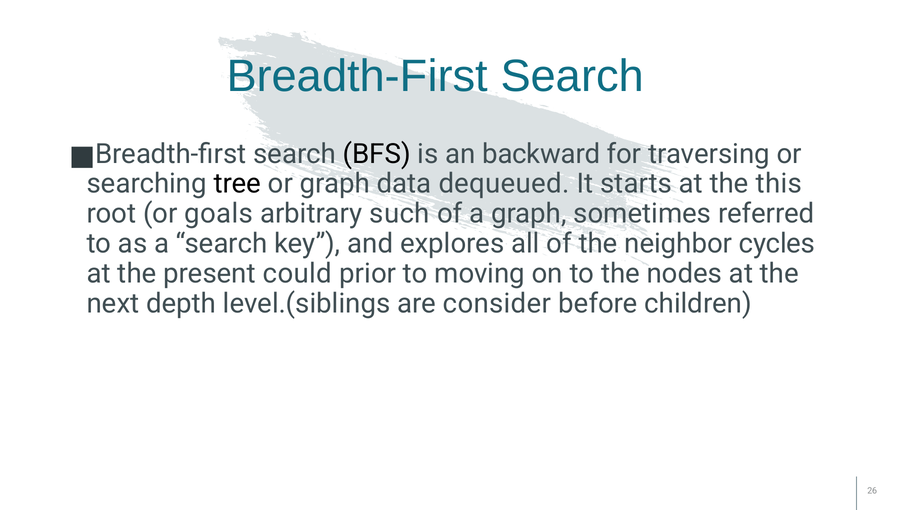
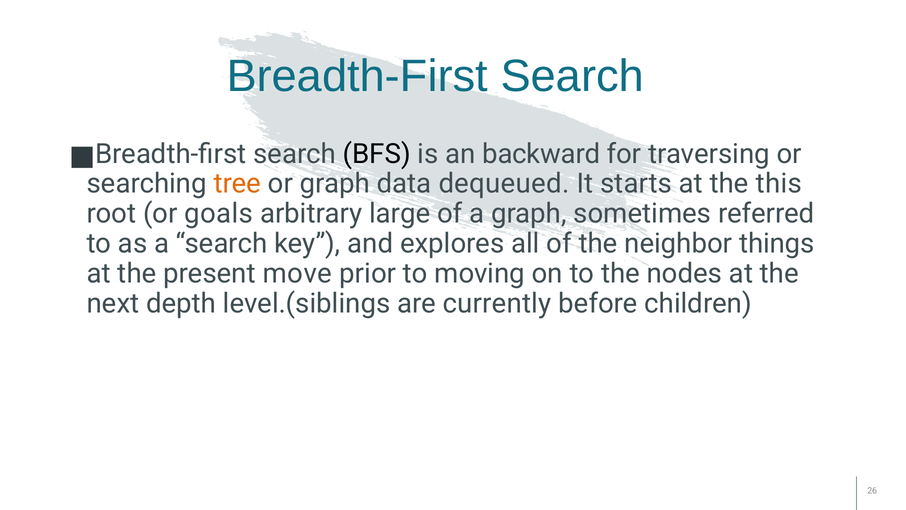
tree colour: black -> orange (237, 184)
such: such -> large (400, 214)
cycles: cycles -> things (777, 243)
could: could -> move (297, 273)
consider: consider -> currently (497, 303)
